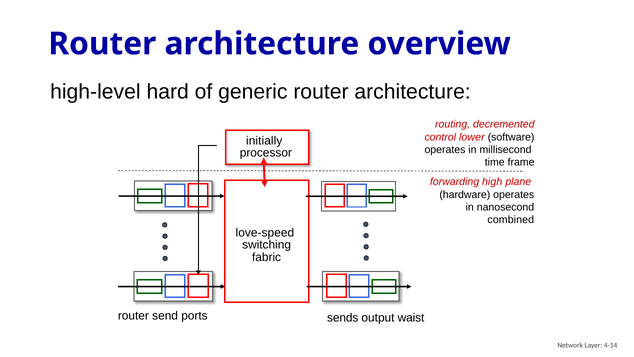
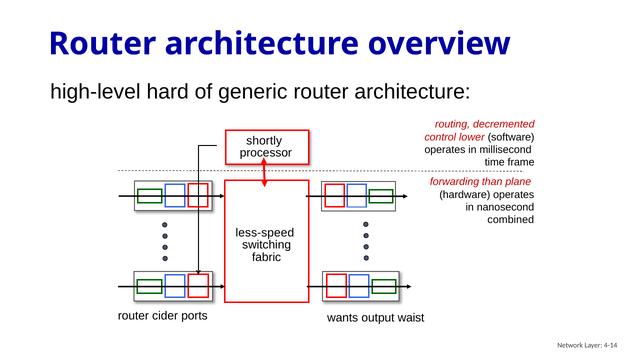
initially: initially -> shortly (264, 140)
high: high -> than (492, 182)
love-speed: love-speed -> less-speed (265, 233)
send: send -> cider (165, 315)
sends: sends -> wants (343, 317)
